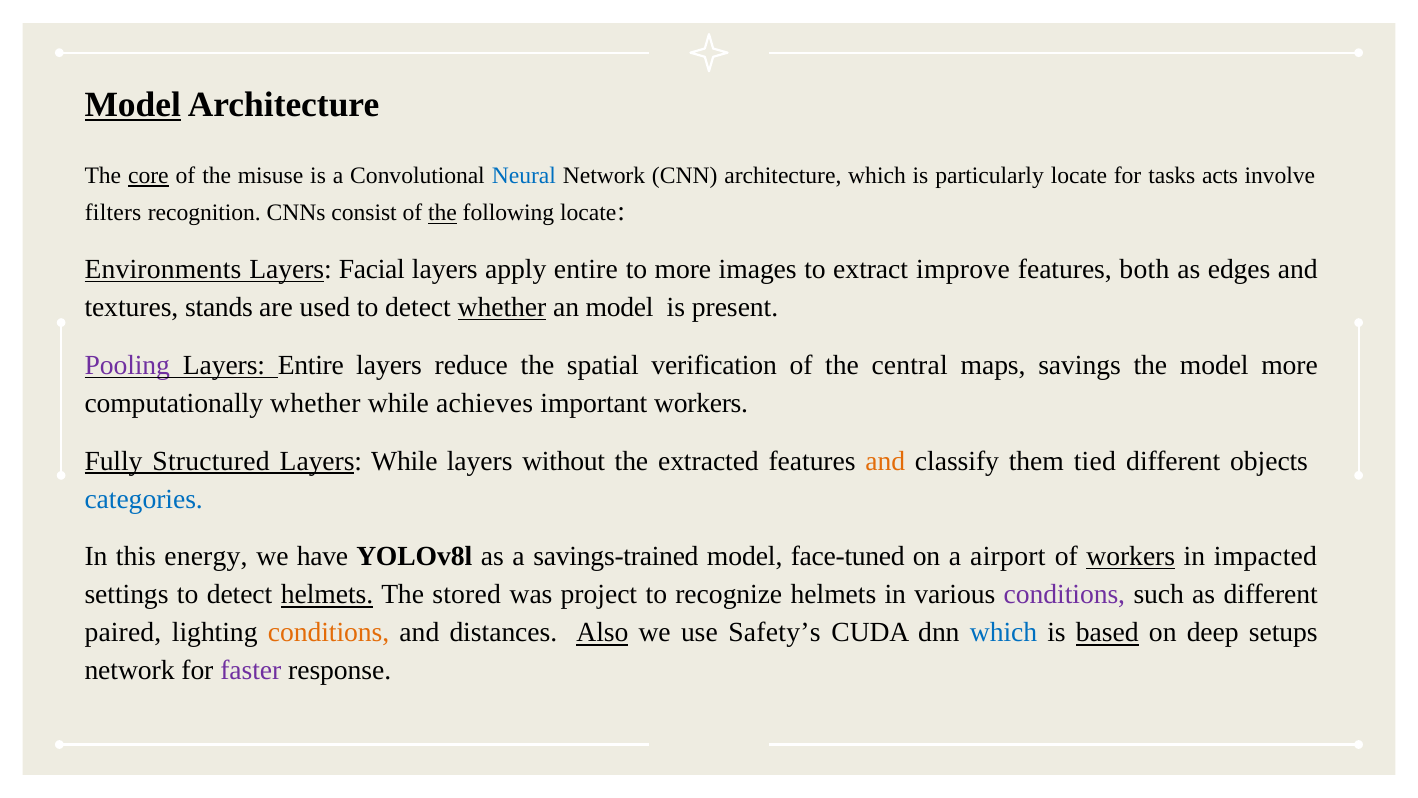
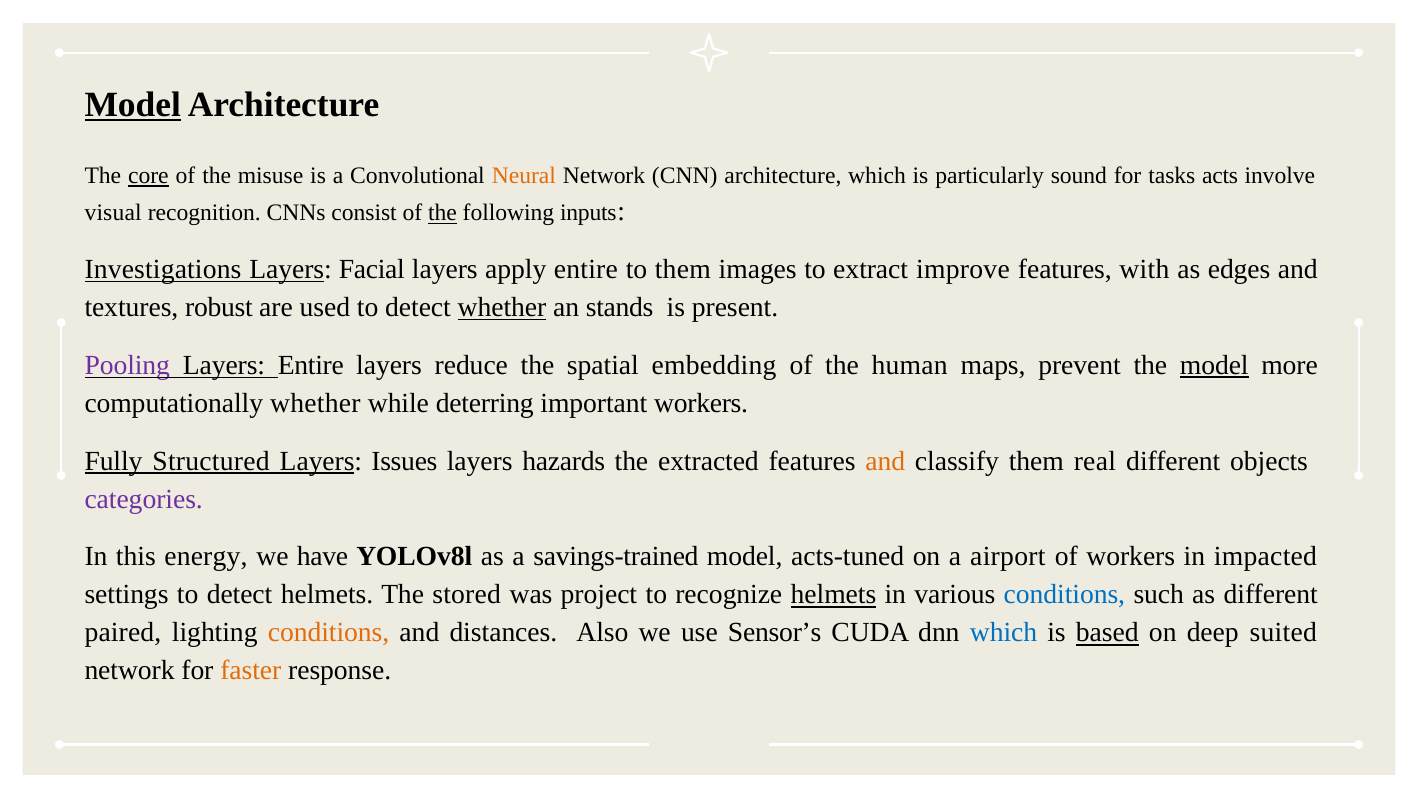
Neural colour: blue -> orange (524, 176)
particularly locate: locate -> sound (1079, 176)
filters: filters -> visual (113, 213)
following locate: locate -> inputs (588, 213)
Environments: Environments -> Investigations (163, 269)
to more: more -> them (683, 269)
both: both -> with (1144, 269)
stands: stands -> robust (219, 307)
an model: model -> stands (620, 307)
verification: verification -> embedding (714, 365)
central: central -> human (910, 365)
savings: savings -> prevent (1080, 365)
model underline: none -> present (1214, 365)
achieves: achieves -> deterring (485, 403)
Layers While: While -> Issues (404, 461)
without: without -> hazards (564, 461)
tied: tied -> real (1095, 461)
categories colour: blue -> purple (144, 499)
face-tuned: face-tuned -> acts-tuned (848, 556)
workers underline: present -> none (1131, 556)
helmets underline: present -> none (327, 595)
helmets underline: none -> present (833, 595)
conditions colour: purple -> blue (1064, 595)
Also underline: present -> none (602, 633)
Safety’s: Safety’s -> Sensor’s (775, 633)
setups: setups -> suited (1283, 633)
faster colour: purple -> orange (251, 671)
